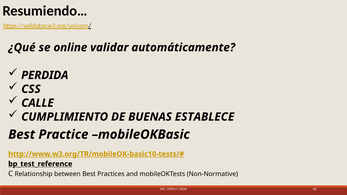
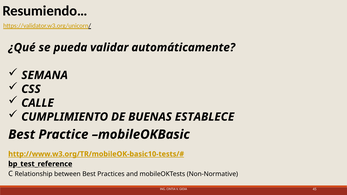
online: online -> pueda (70, 48)
PERDIDA: PERDIDA -> SEMANA (45, 75)
